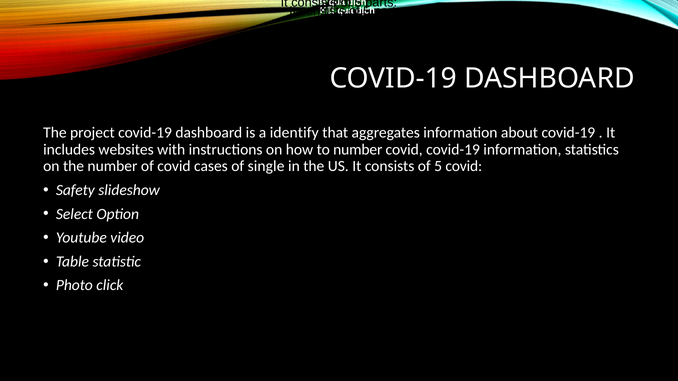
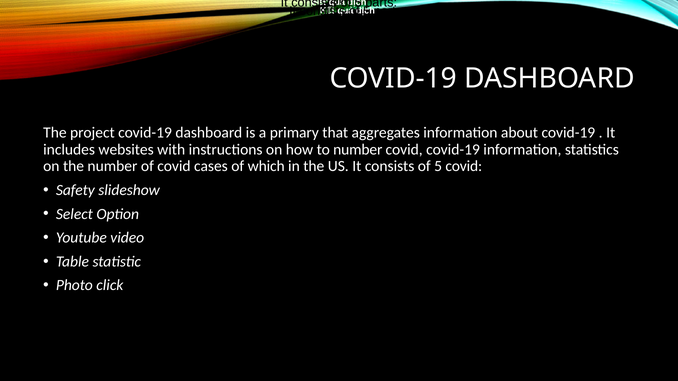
identify: identify -> primary (294, 133)
single: single -> which (266, 166)
